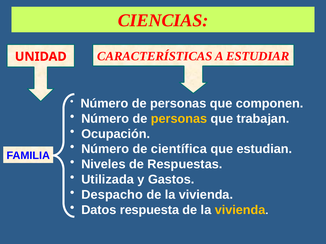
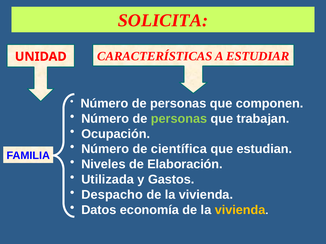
CIENCIAS: CIENCIAS -> SOLICITA (163, 21)
personas colour: yellow -> light green (179, 119)
Respuestas: Respuestas -> Elaboración (185, 165)
respuesta: respuesta -> economía (149, 210)
